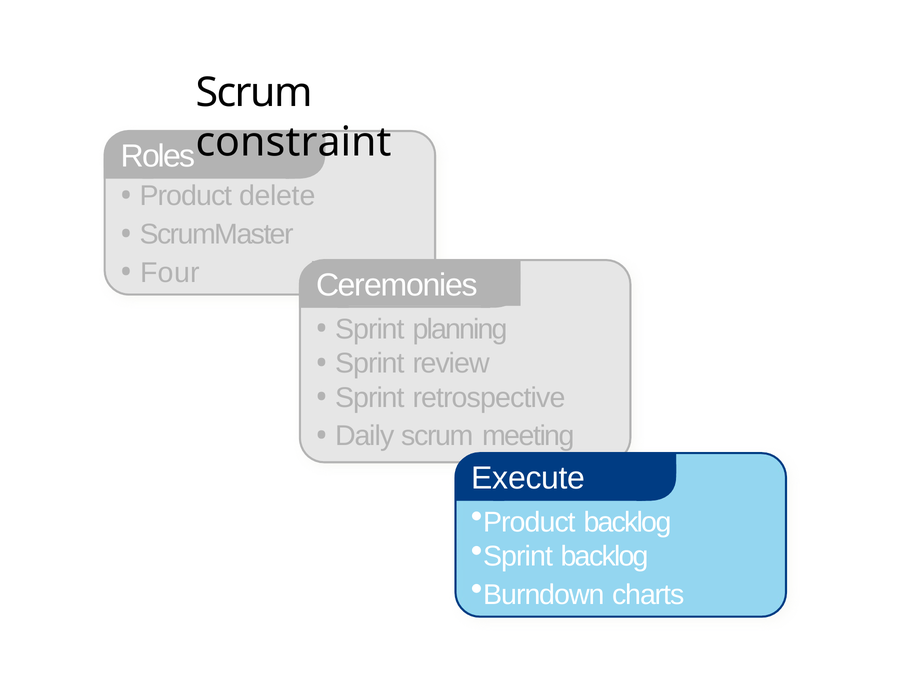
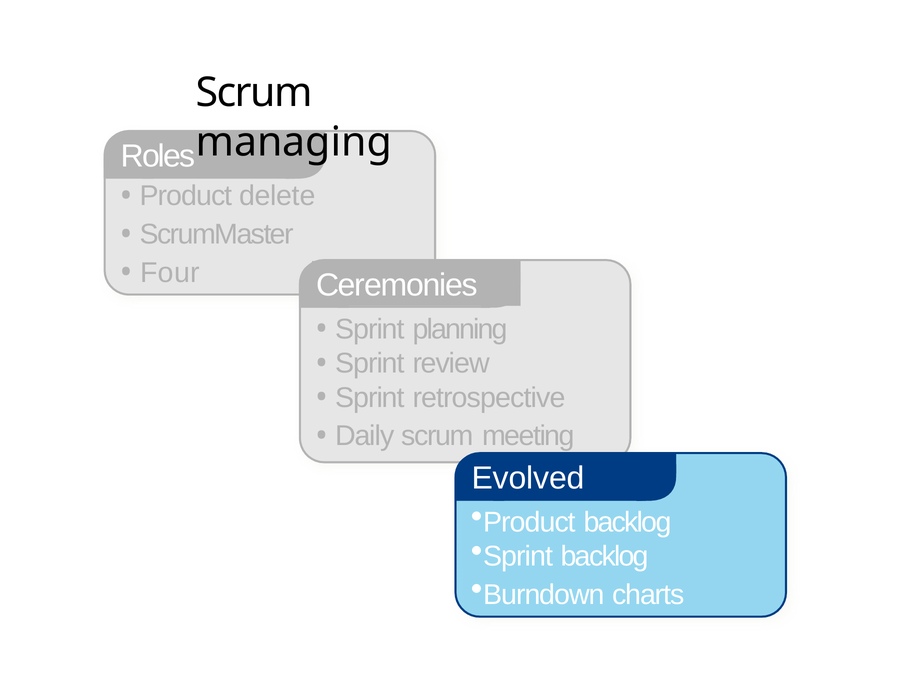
constraint: constraint -> managing (294, 142)
Execute: Execute -> Evolved (528, 479)
